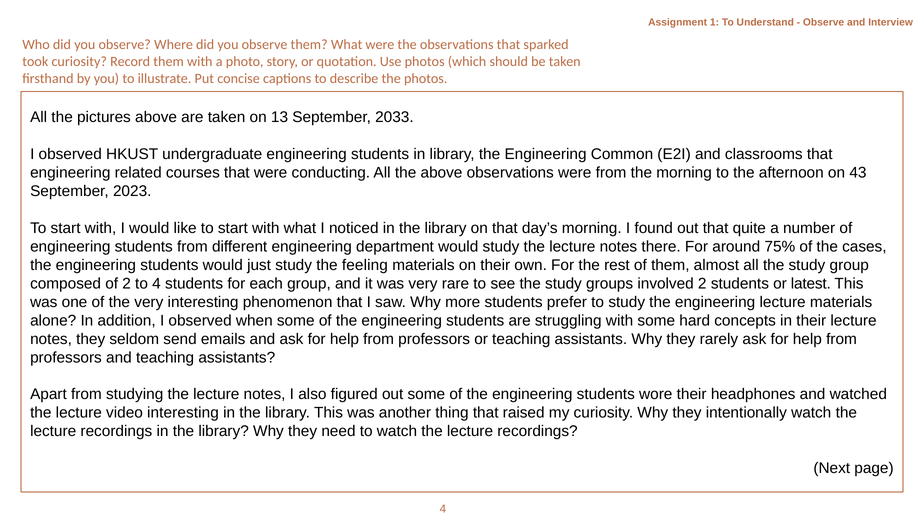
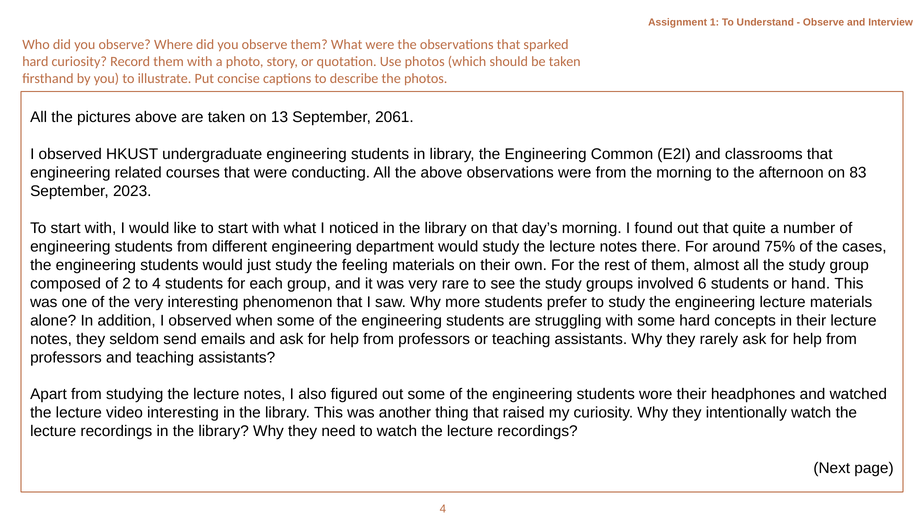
took: took -> hard (35, 62)
2033: 2033 -> 2061 (394, 117)
43: 43 -> 83 (858, 172)
involved 2: 2 -> 6 (702, 283)
latest: latest -> hand (811, 283)
